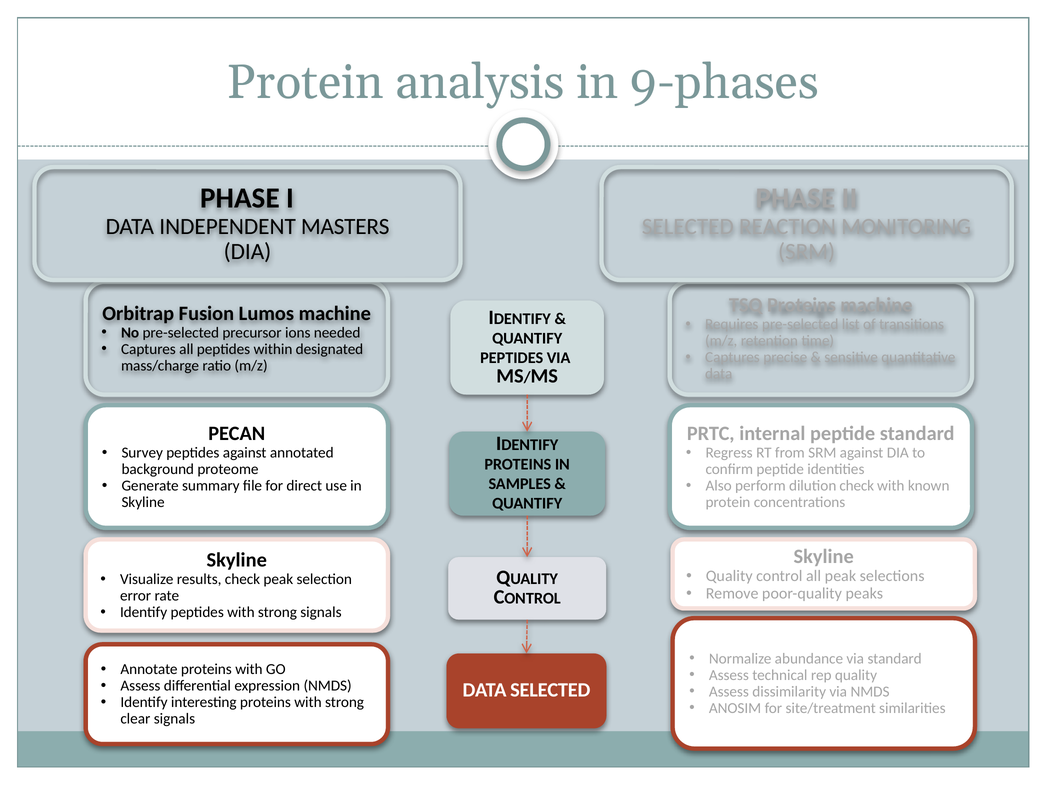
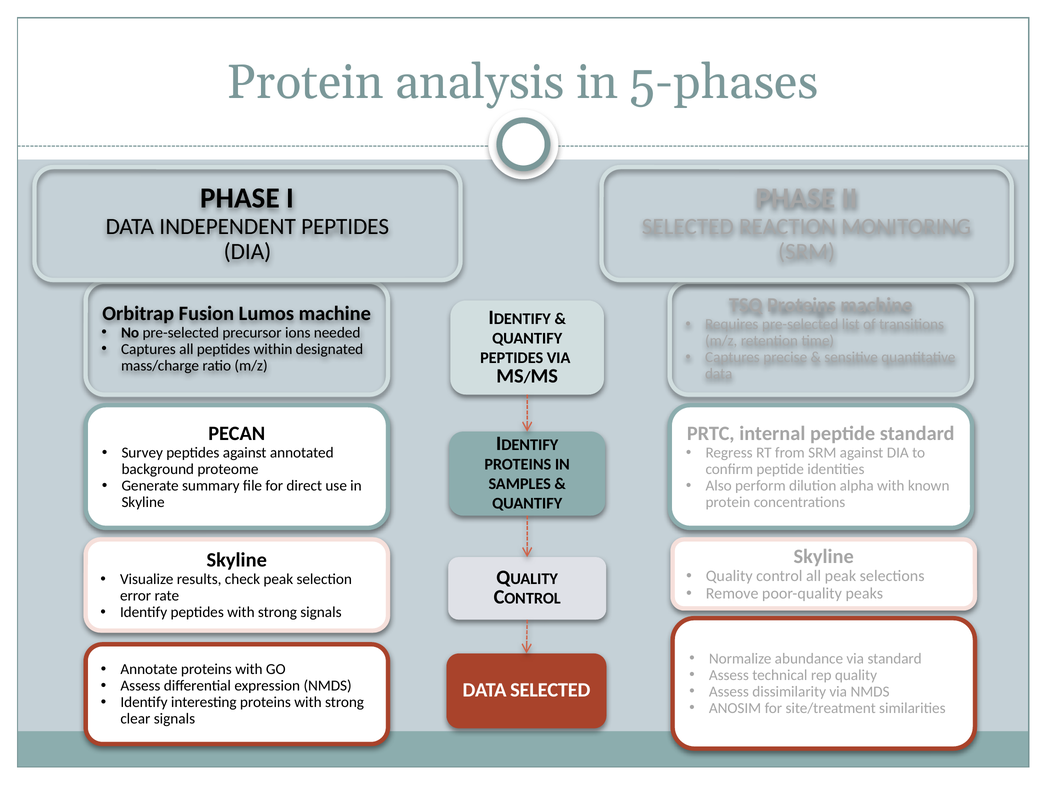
9-phases: 9-phases -> 5-phases (724, 82)
INDEPENDENT MASTERS: MASTERS -> PEPTIDES (345, 227)
dilution check: check -> alpha (857, 486)
